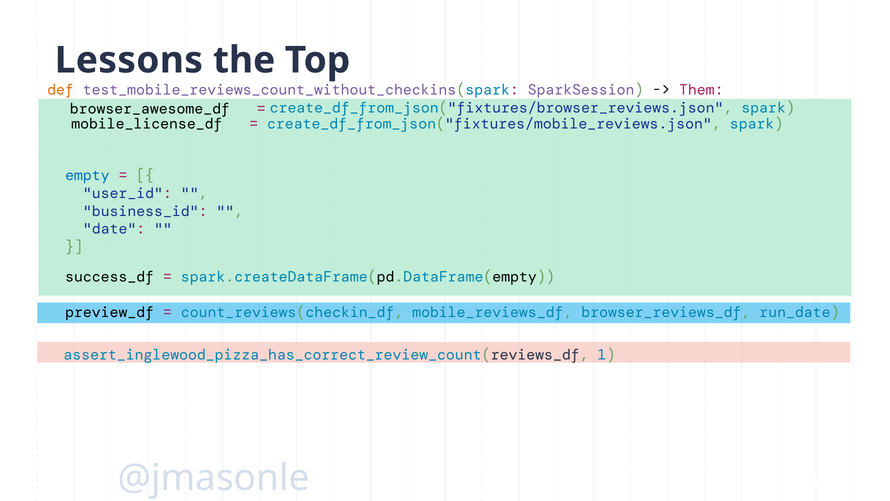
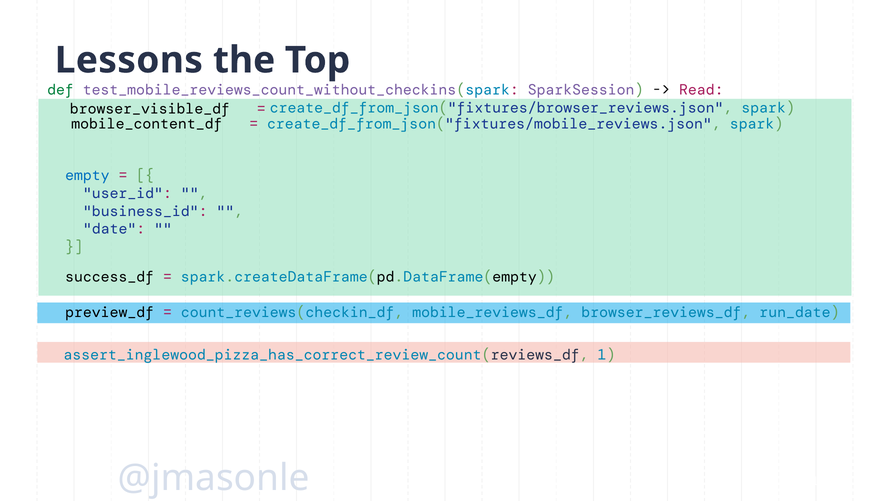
def colour: orange -> green (61, 90)
Them: Them -> Read (701, 90)
browser_awesome_df: browser_awesome_df -> browser_visible_df (150, 109)
mobile_license_df: mobile_license_df -> mobile_content_df (147, 124)
